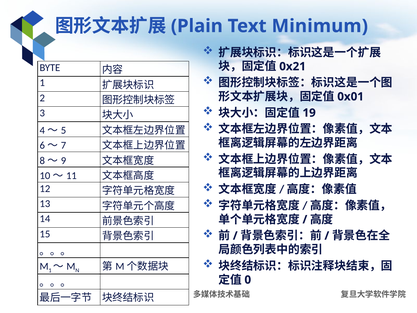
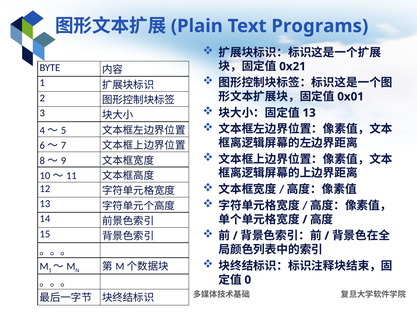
Minimum: Minimum -> Programs (320, 26)
19: 19 -> 13 (309, 113)
